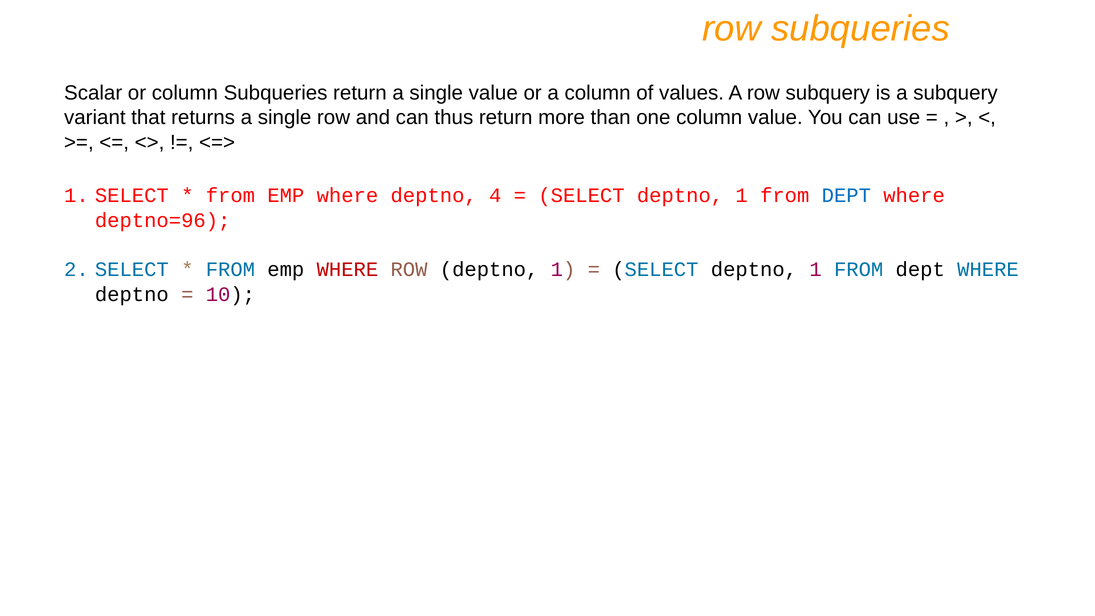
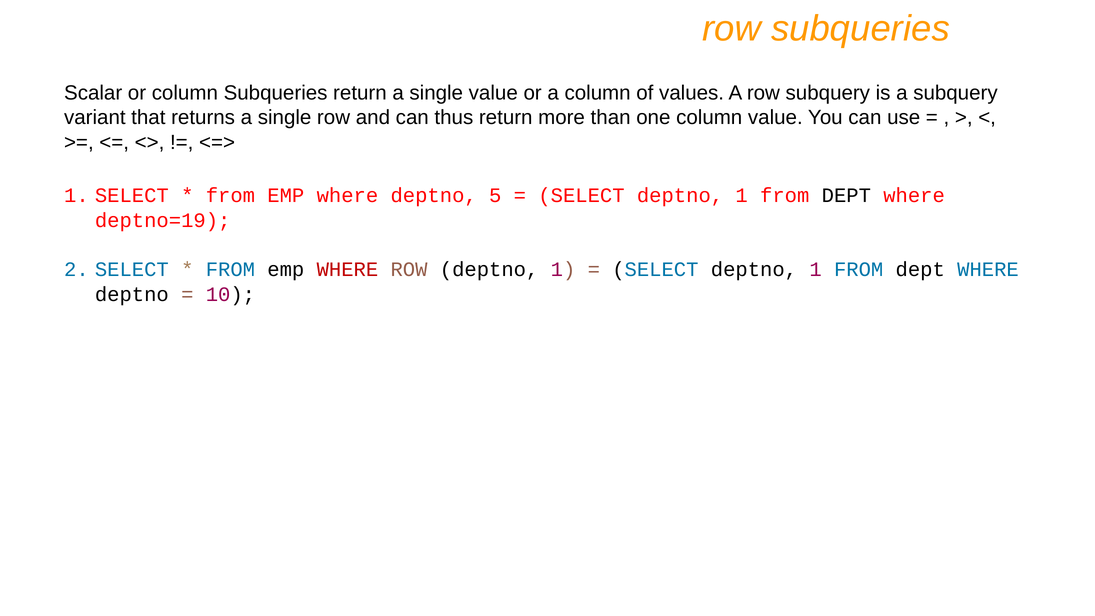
4: 4 -> 5 (495, 196)
DEPT colour: blue -> black (846, 196)
deptno=96: deptno=96 -> deptno=19 (163, 220)
